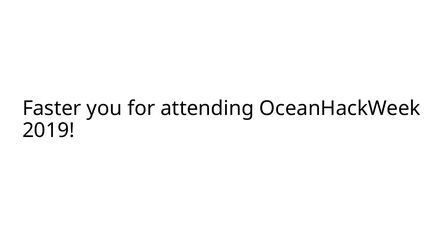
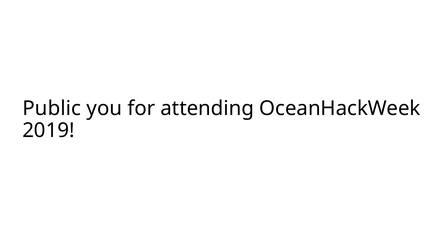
Faster: Faster -> Public (52, 108)
